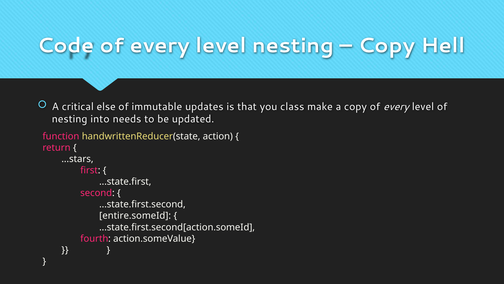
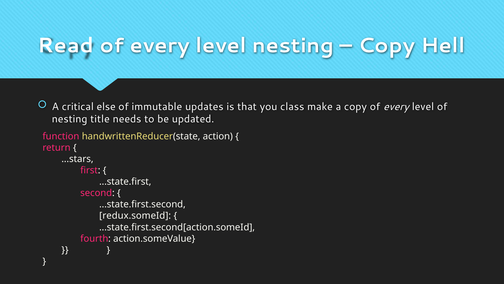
Code: Code -> Read (66, 46)
into: into -> title (100, 119)
entire.someId: entire.someId -> redux.someId (135, 215)
